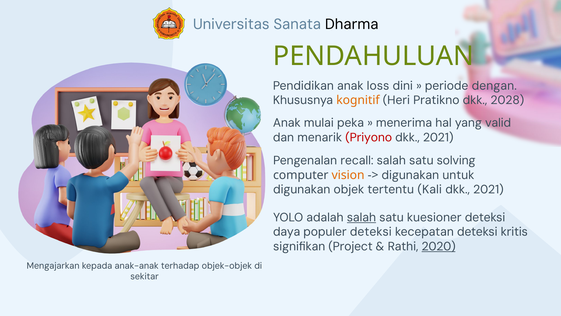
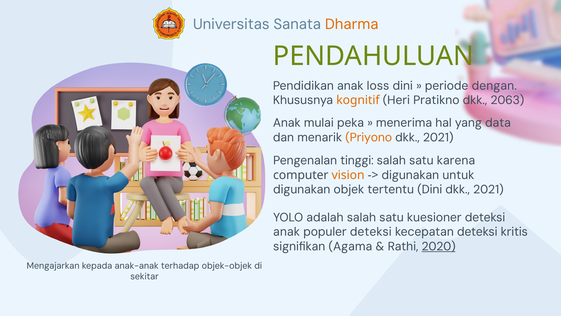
Dharma colour: black -> orange (352, 24)
2028: 2028 -> 2063 (507, 100)
valid: valid -> data (498, 123)
Priyono colour: red -> orange (369, 137)
recall: recall -> tinggi (357, 160)
solving: solving -> karena (456, 160)
tertentu Kali: Kali -> Dini (430, 189)
salah underline: present -> none (361, 217)
daya: daya -> anak (287, 232)
Project: Project -> Agama (350, 246)
